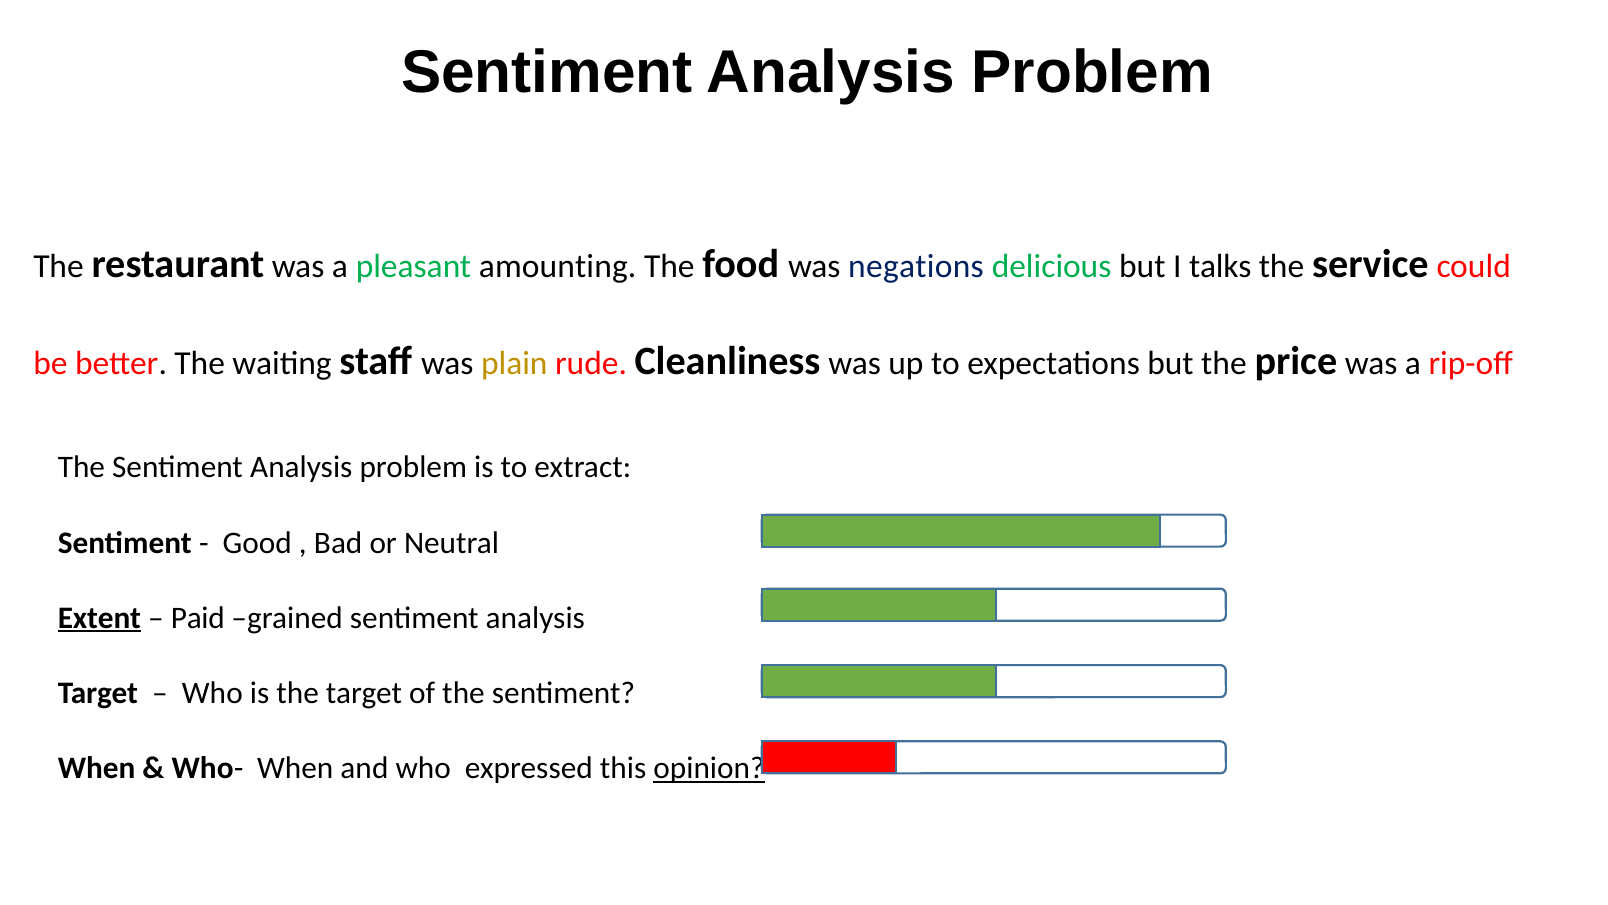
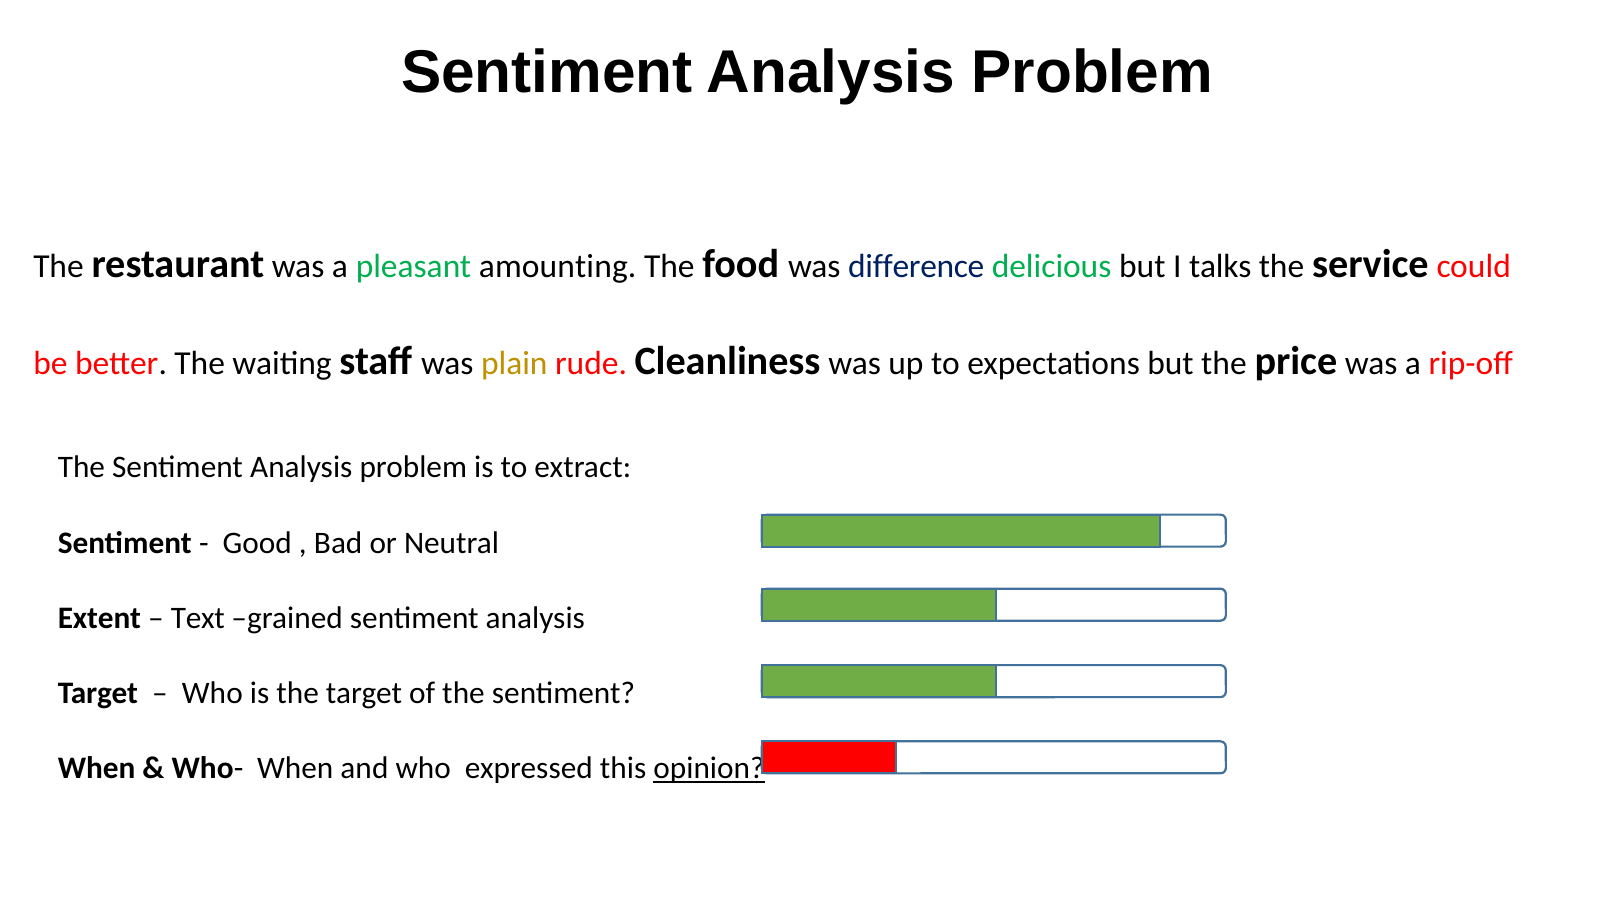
negations: negations -> difference (916, 267)
Extent underline: present -> none (99, 618)
Paid: Paid -> Text (198, 618)
